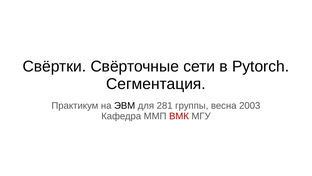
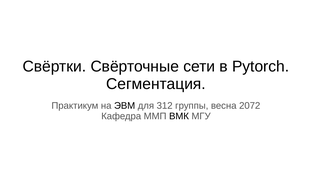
281: 281 -> 312 (165, 105)
2003: 2003 -> 2072 (250, 105)
ВМК colour: red -> black (179, 116)
